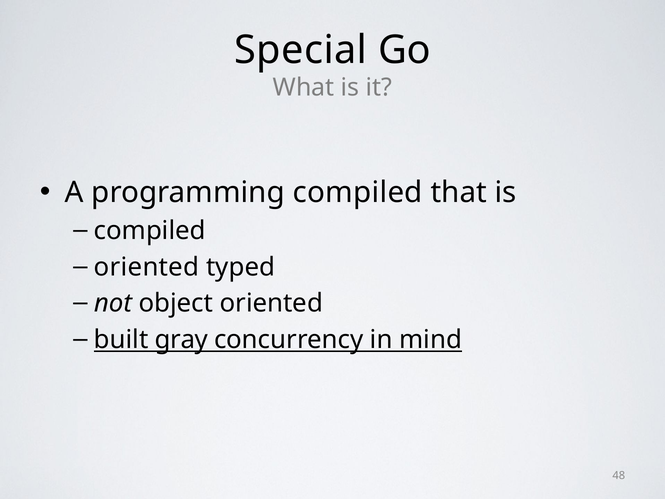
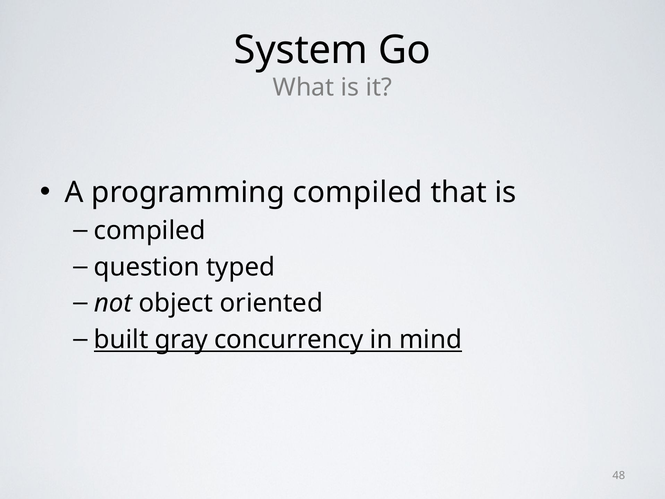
Special: Special -> System (301, 50)
oriented: oriented -> question (147, 267)
